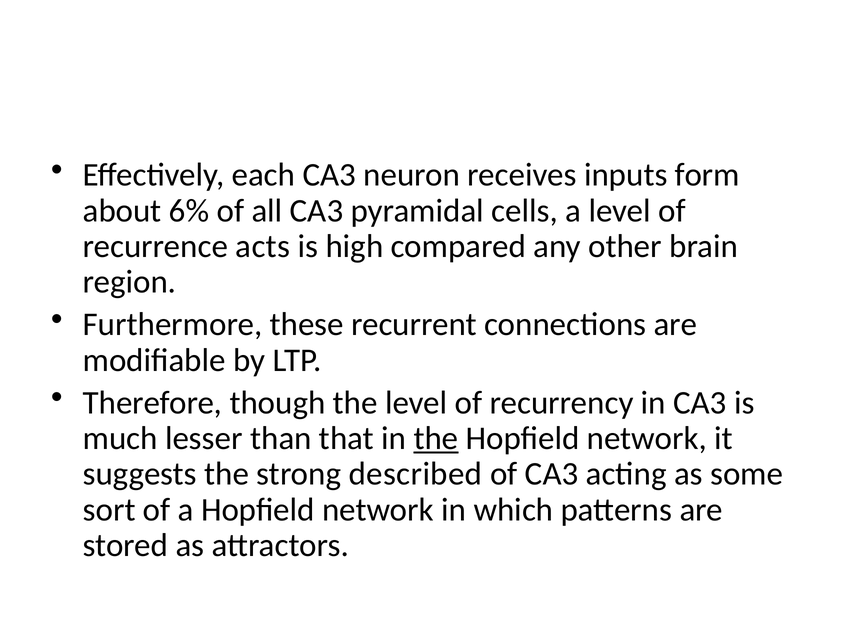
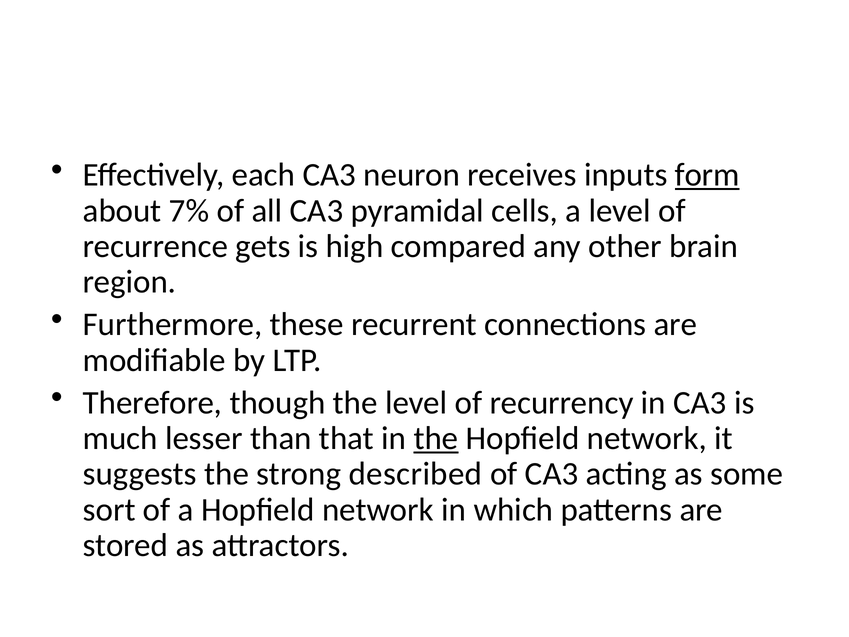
form underline: none -> present (707, 175)
6%: 6% -> 7% (189, 211)
acts: acts -> gets (263, 246)
